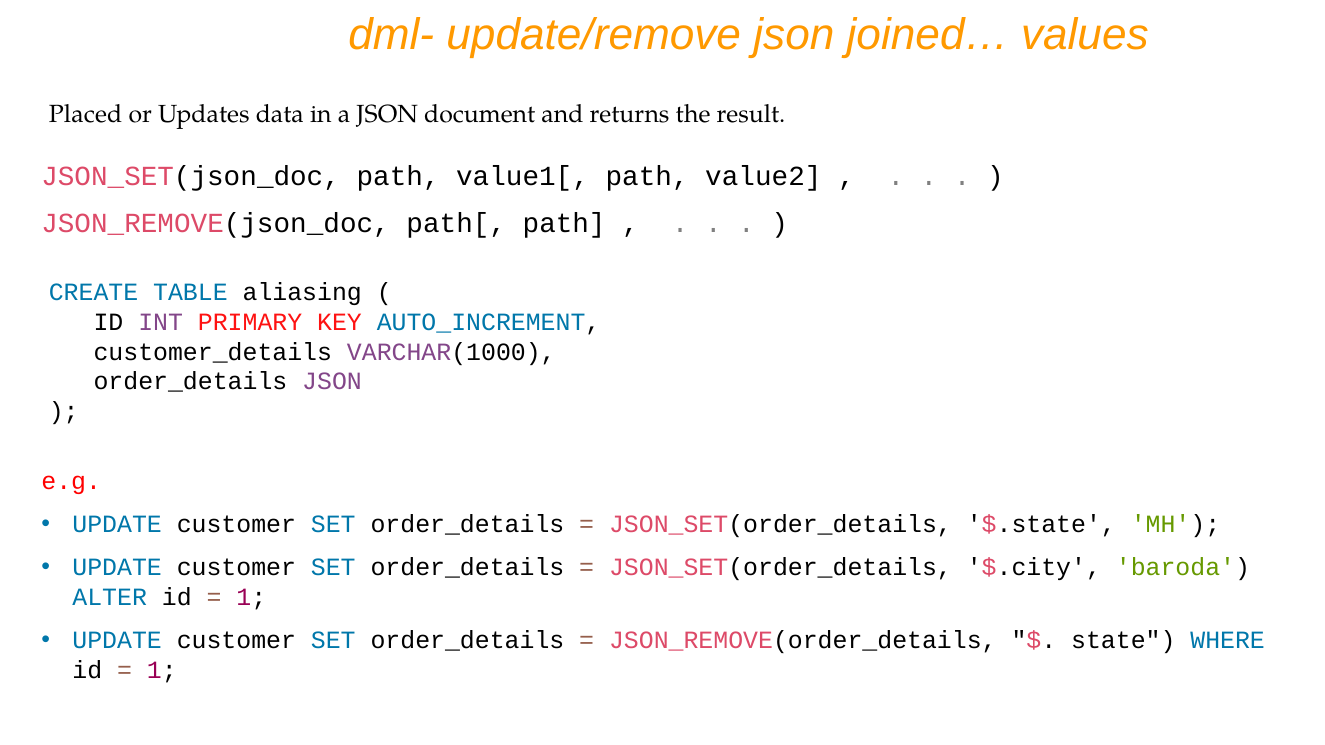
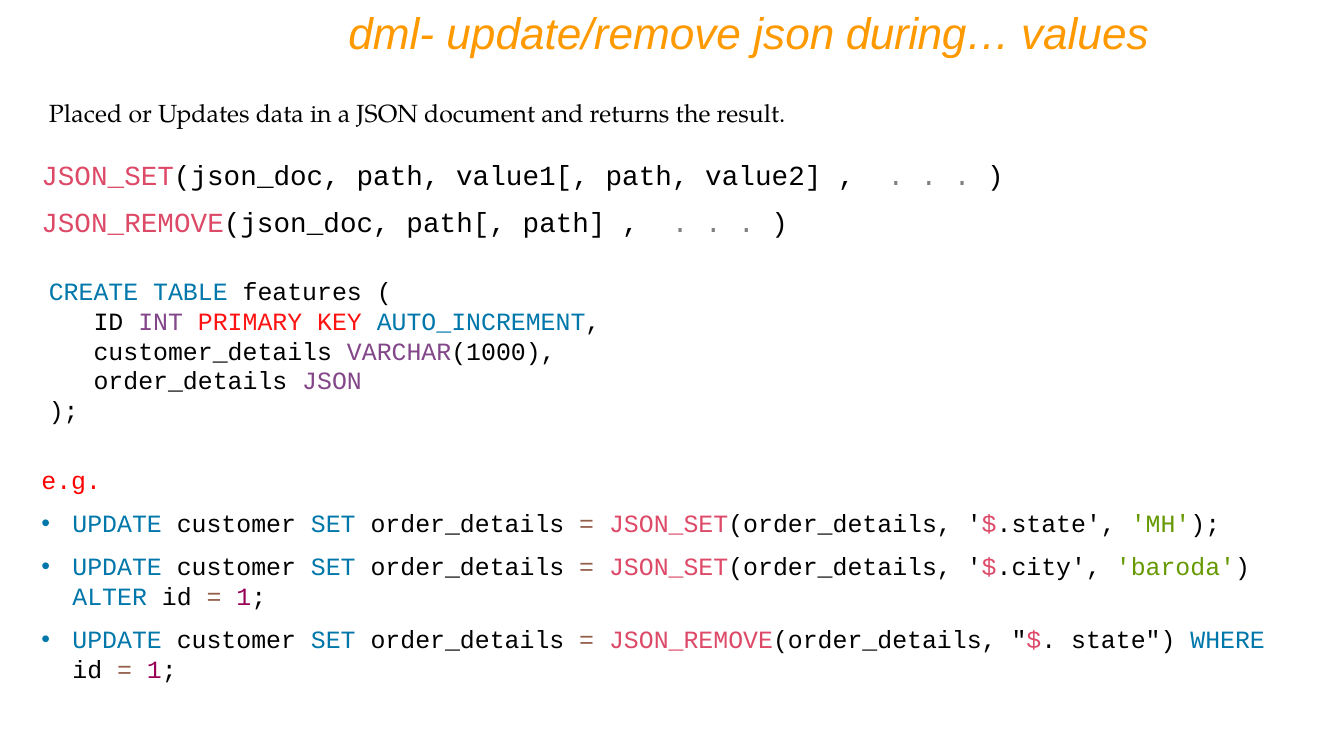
joined…: joined… -> during… (928, 34)
aliasing: aliasing -> features (302, 292)
